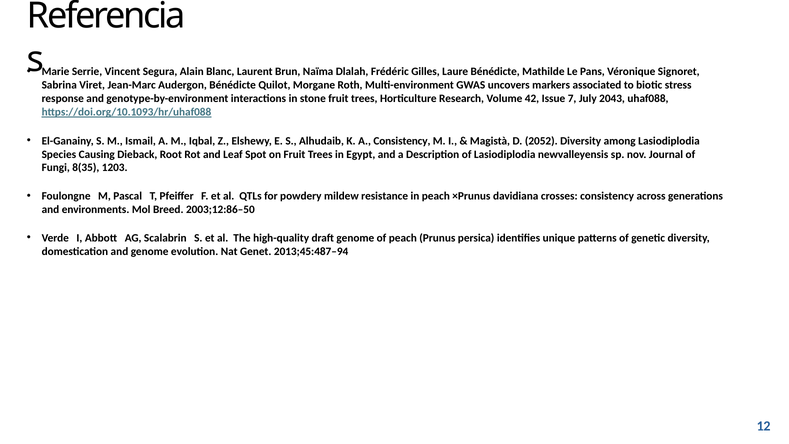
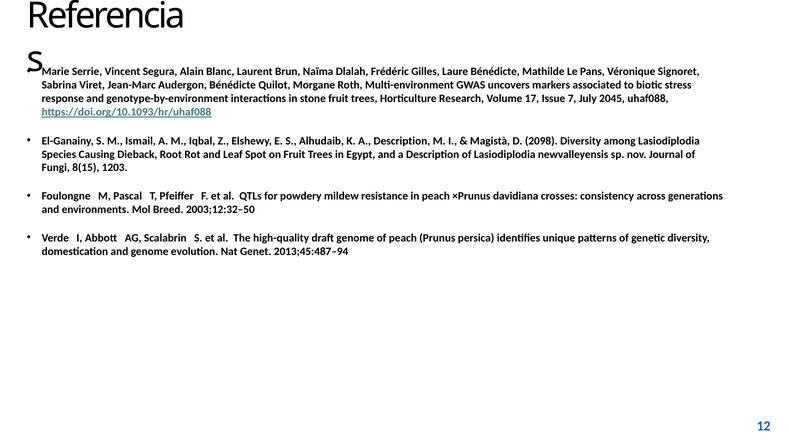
42: 42 -> 17 (532, 99)
2043: 2043 -> 2045 (612, 99)
K A Consistency: Consistency -> Description (402, 141)
2052: 2052 -> 2098 (541, 141)
8(35: 8(35 -> 8(15 (86, 168)
2003;12:86–50: 2003;12:86–50 -> 2003;12:32–50 (220, 209)
